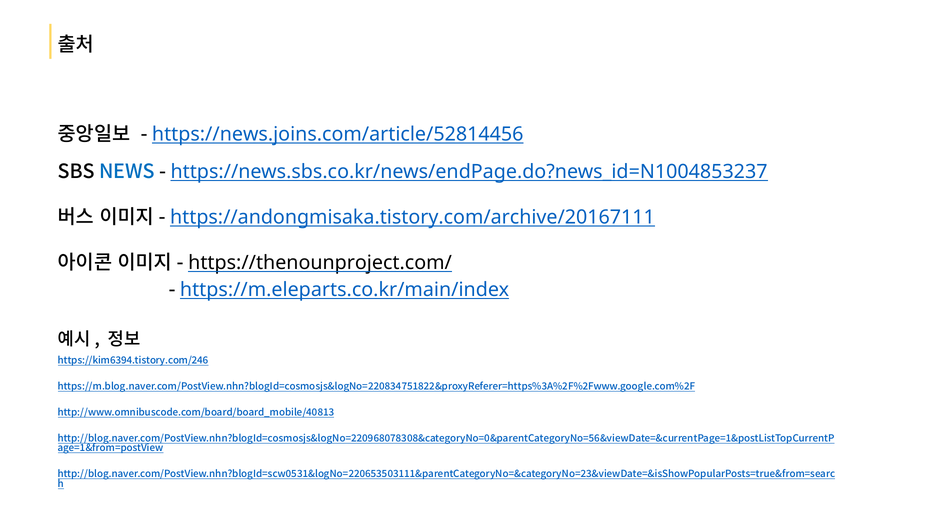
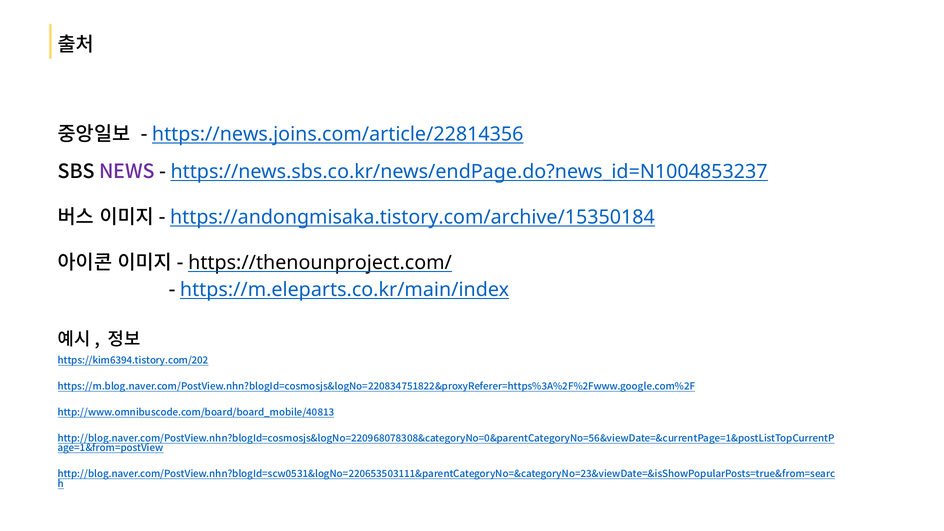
https://news.joins.com/article/52814456: https://news.joins.com/article/52814456 -> https://news.joins.com/article/22814356 (338, 134)
NEWS colour: blue -> purple (127, 172)
https://andongmisaka.tistory.com/archive/20167111: https://andongmisaka.tistory.com/archive/20167111 -> https://andongmisaka.tistory.com/archive/15350184 (412, 217)
https://kim6394.tistory.com/246: https://kim6394.tistory.com/246 -> https://kim6394.tistory.com/202 (133, 360)
